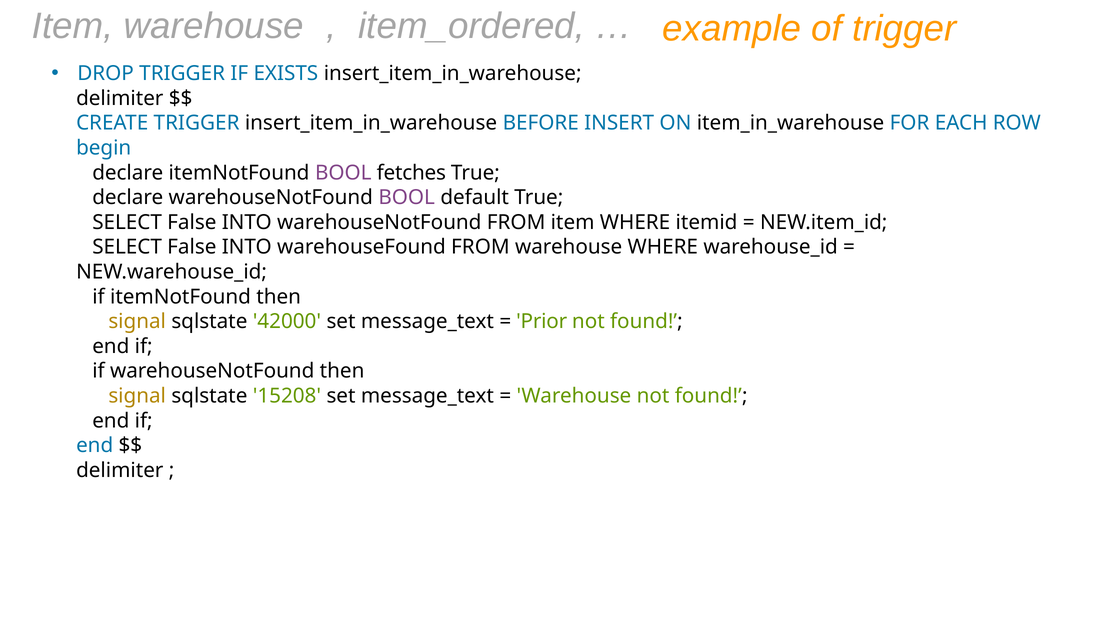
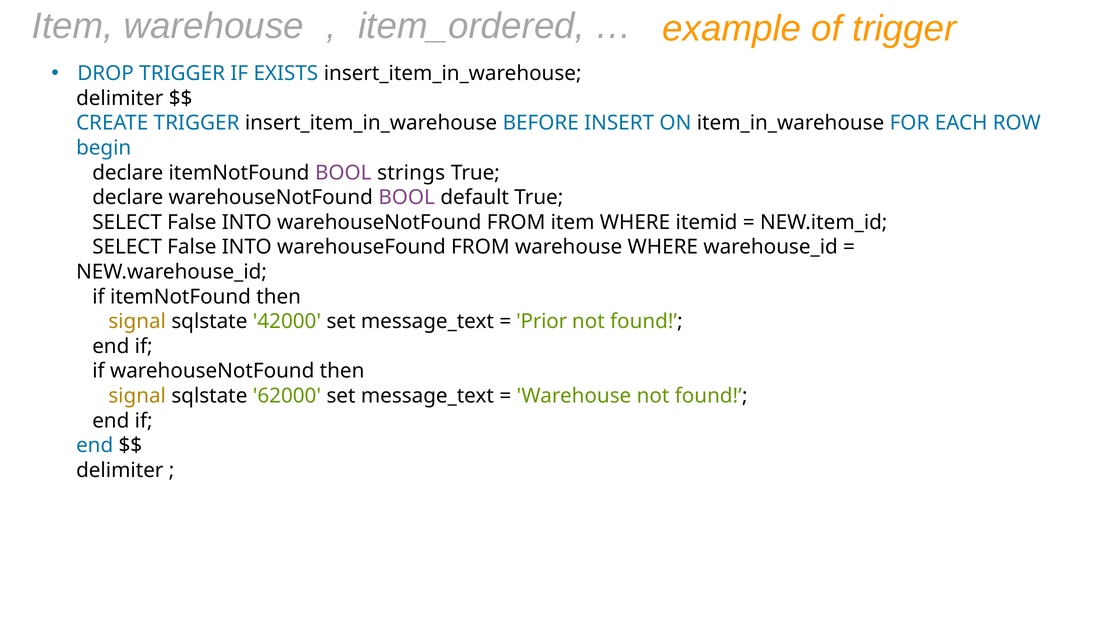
fetches: fetches -> strings (411, 173)
15208: 15208 -> 62000 (287, 396)
